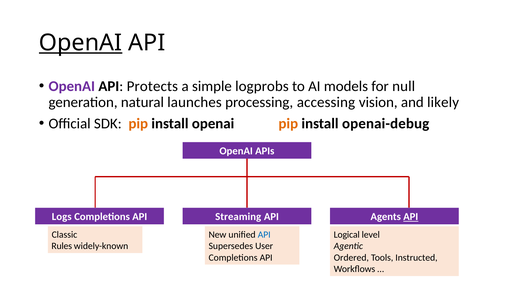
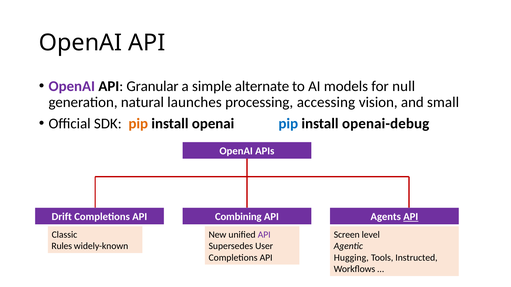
OpenAI underline: present -> none (81, 43)
Protects: Protects -> Granular (153, 86)
logprobs: logprobs -> alternate (262, 86)
likely: likely -> small (443, 102)
pip colour: orange -> blue (288, 124)
Logs: Logs -> Drift (62, 217)
Streaming: Streaming -> Combining (238, 217)
API colour: blue -> purple (264, 235)
Logical: Logical -> Screen (347, 235)
Ordered: Ordered -> Hugging (351, 258)
